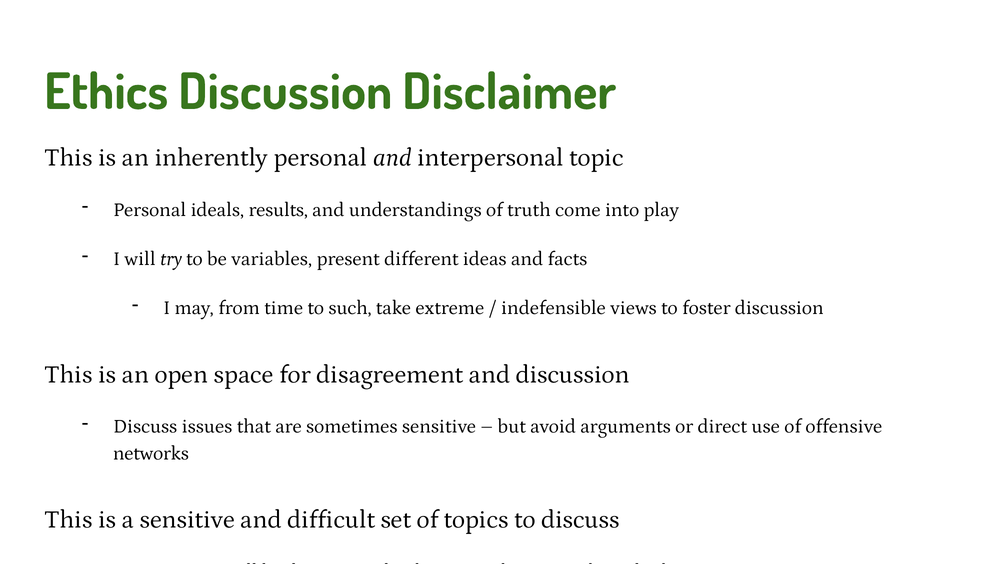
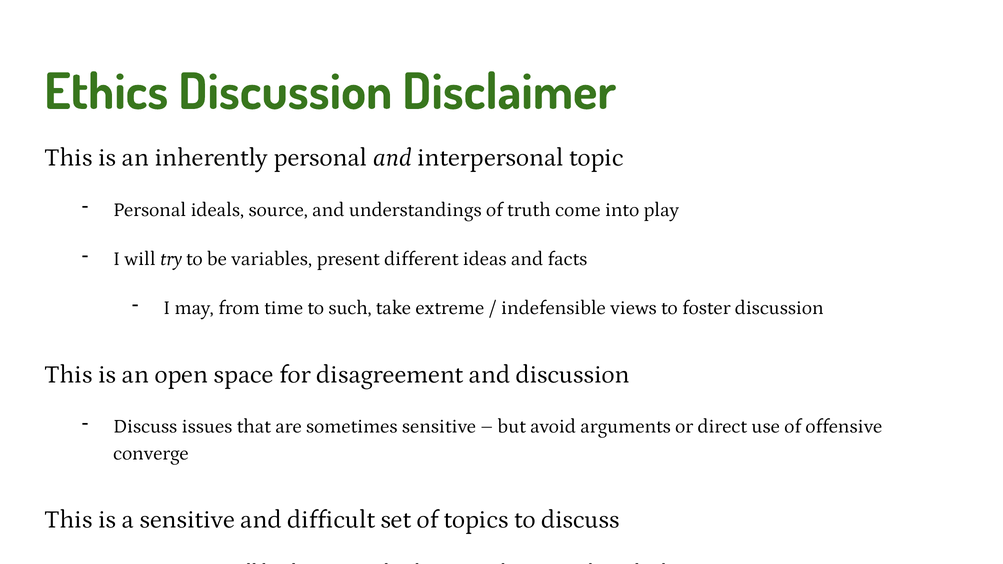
results: results -> source (278, 210)
networks: networks -> converge (151, 453)
